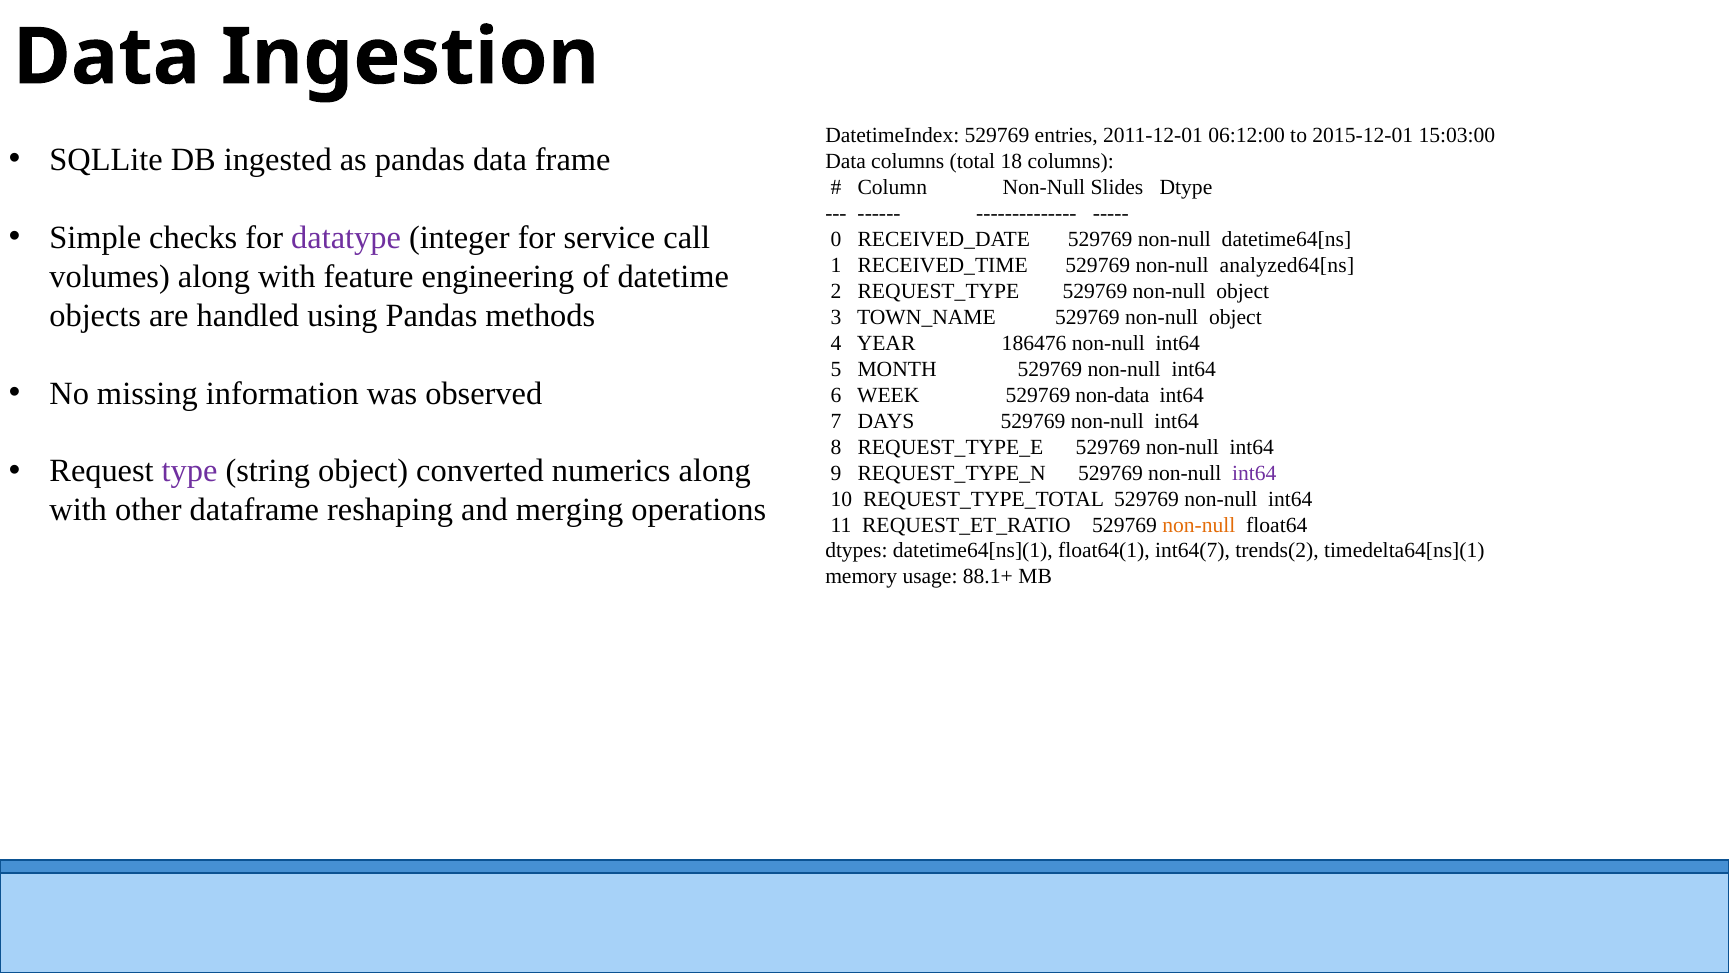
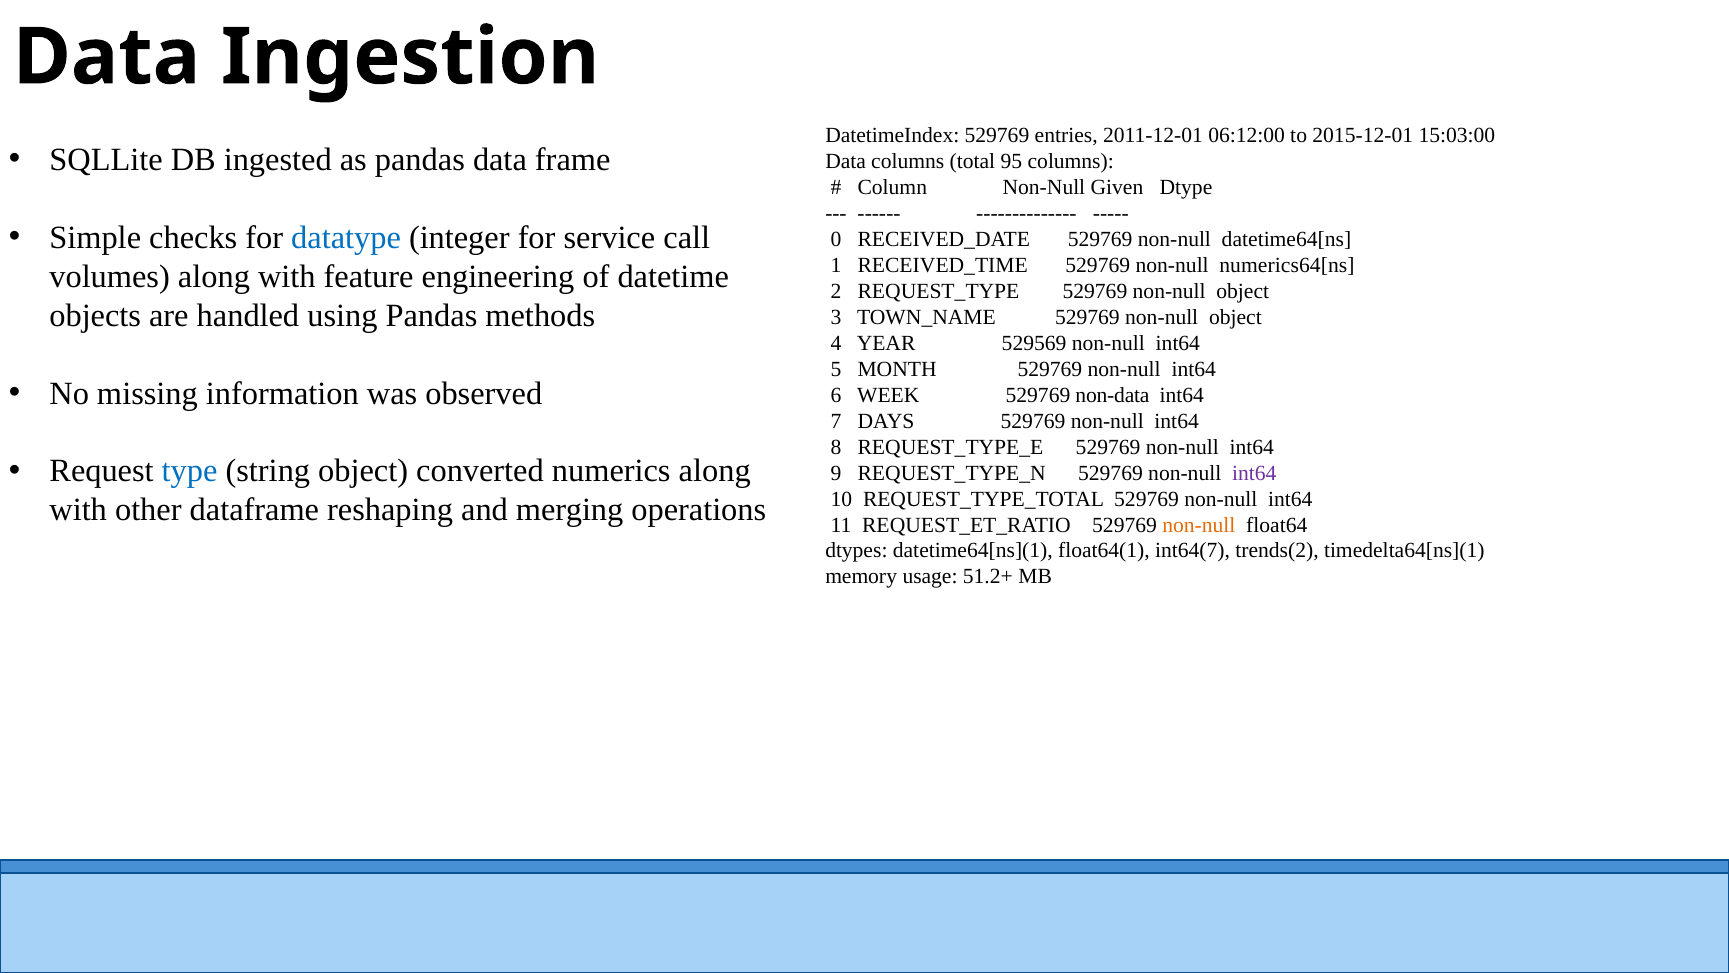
18: 18 -> 95 (1011, 162)
Slides: Slides -> Given (1117, 187)
datatype colour: purple -> blue (346, 238)
analyzed64[ns: analyzed64[ns -> numerics64[ns (1287, 265)
186476: 186476 -> 529569 (1034, 343)
type colour: purple -> blue (190, 471)
88.1+: 88.1+ -> 51.2+ (988, 577)
